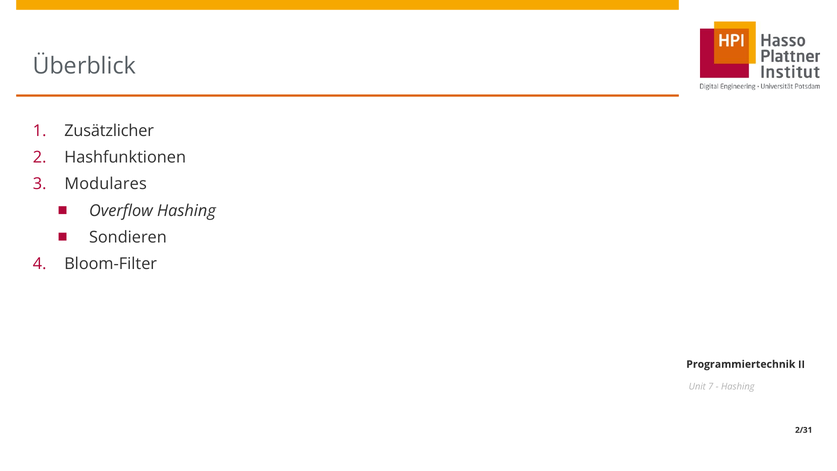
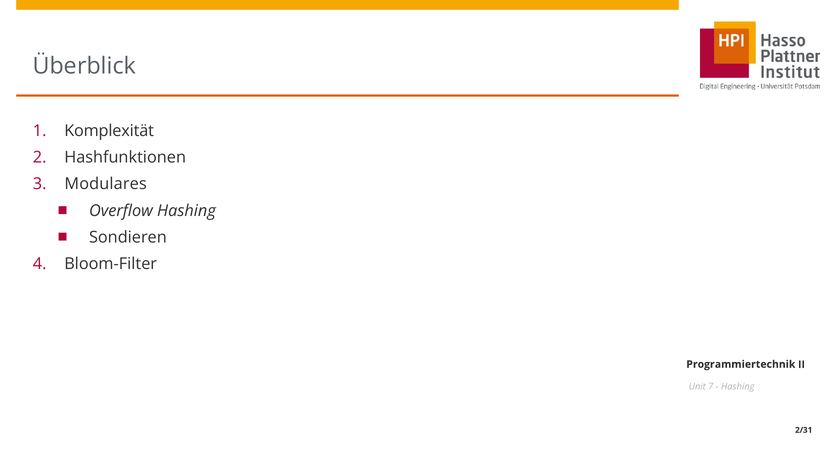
Zusätzlicher: Zusätzlicher -> Komplexität (109, 131)
